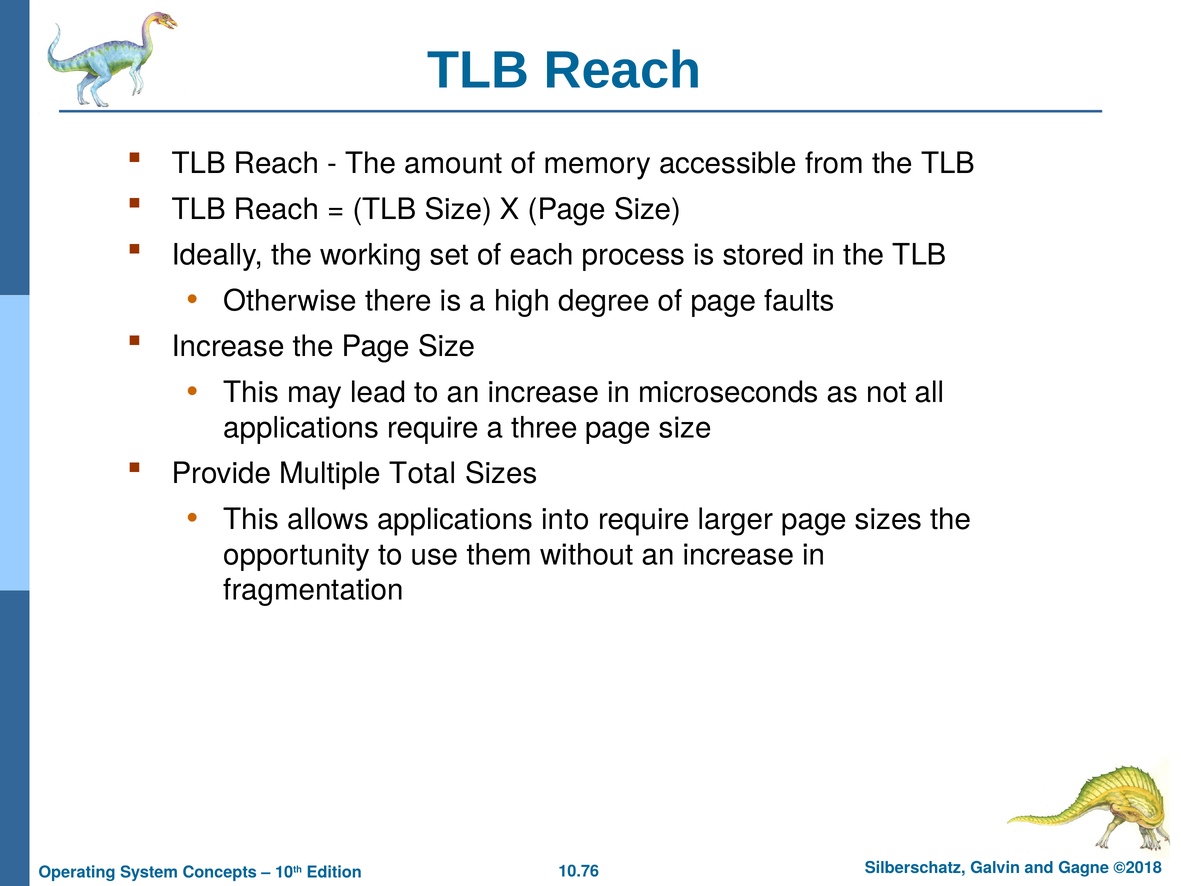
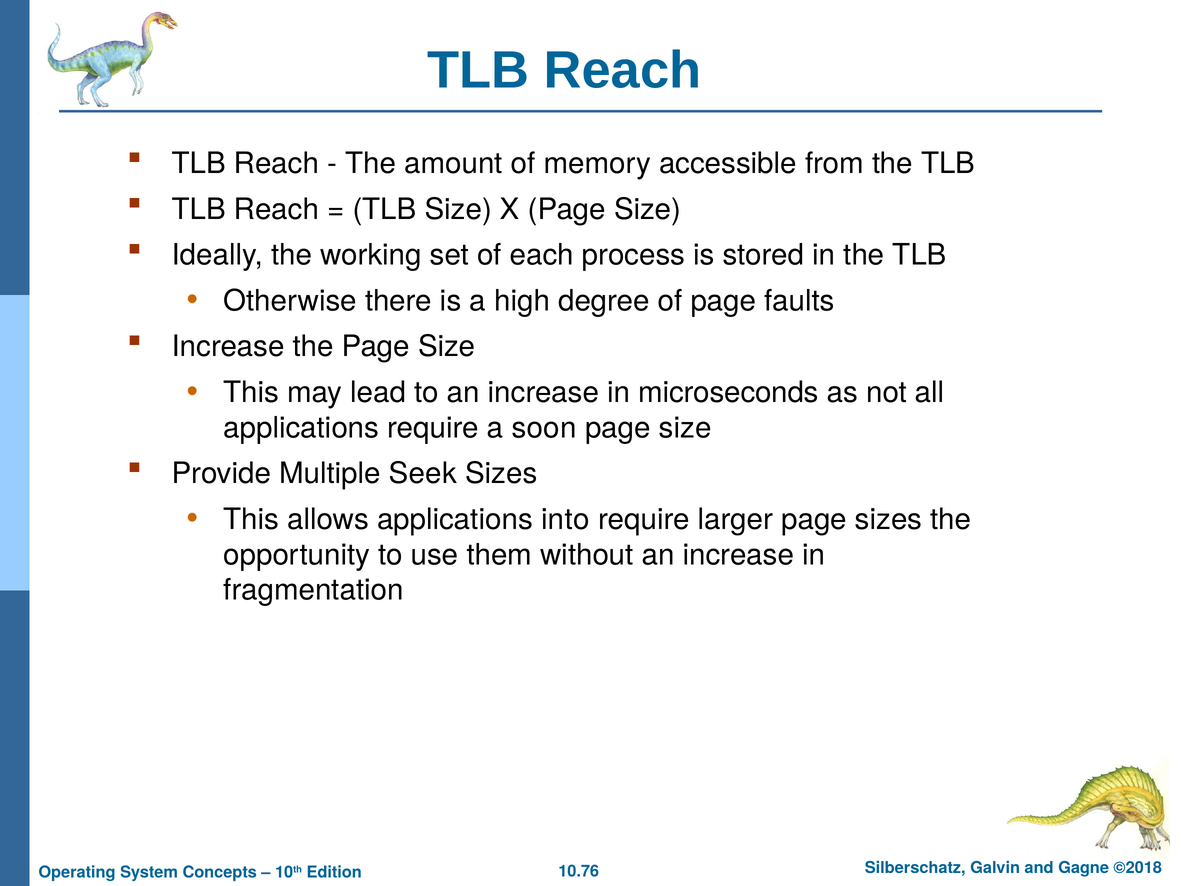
three: three -> soon (544, 428)
Total: Total -> Seek (423, 473)
